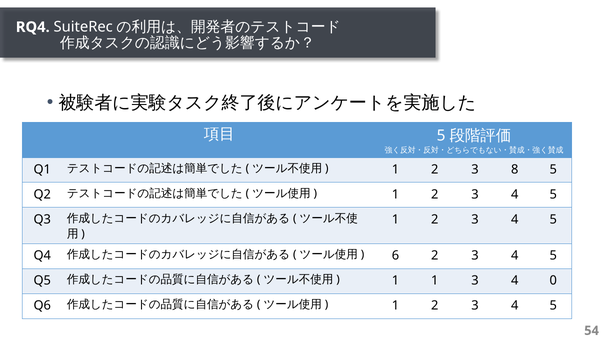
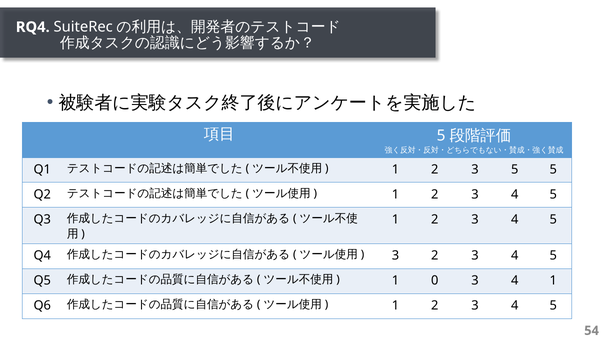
3 8: 8 -> 5 (515, 169)
6: 6 -> 3 (395, 255)
1 1: 1 -> 0 (435, 280)
4 0: 0 -> 1 (553, 280)
